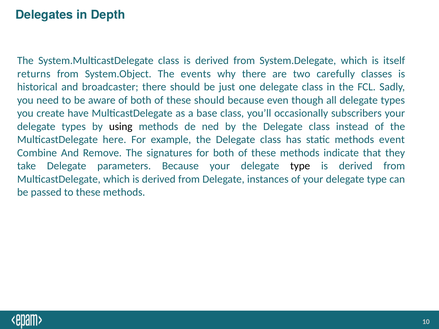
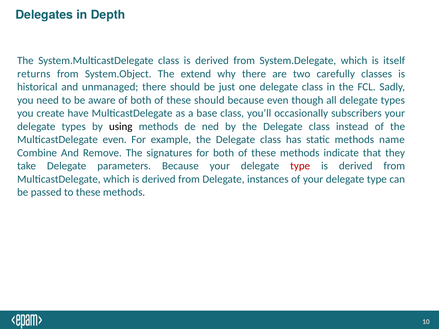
events: events -> extend (196, 74)
broadcaster: broadcaster -> unmanaged (110, 87)
MulticastDelegate here: here -> even (115, 140)
event: event -> name (392, 140)
type colour: black -> red (300, 166)
